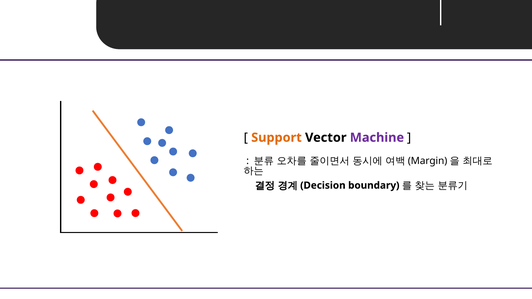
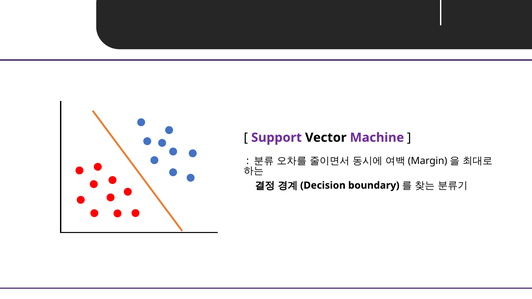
Support colour: orange -> purple (276, 138)
